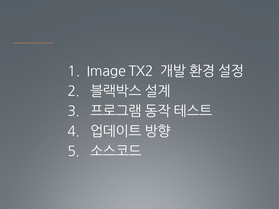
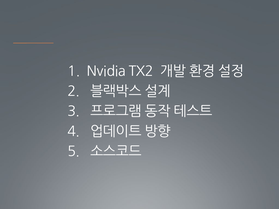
Image: Image -> Nvidia (106, 71)
